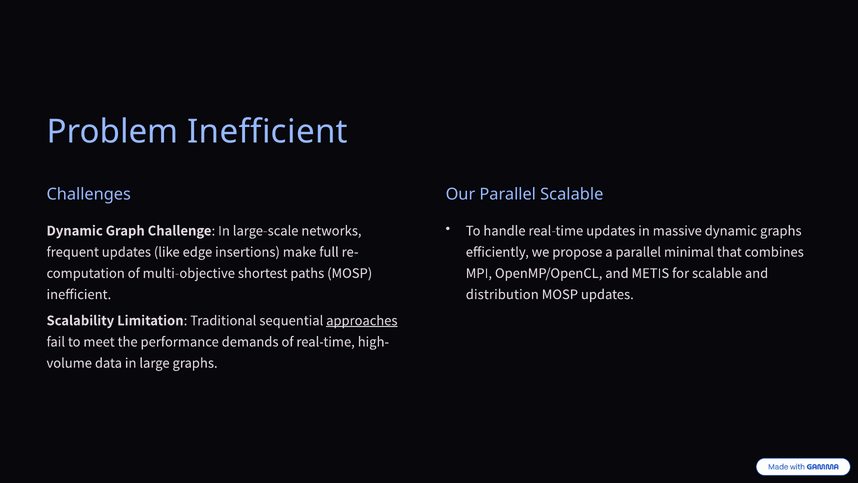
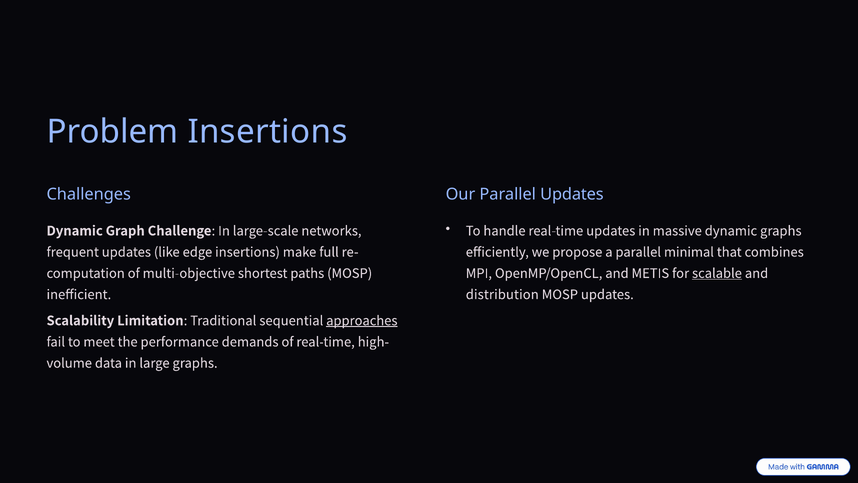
Problem Inefficient: Inefficient -> Insertions (268, 131)
Parallel Scalable: Scalable -> Updates (572, 194)
scalable underline: none -> present (717, 273)
